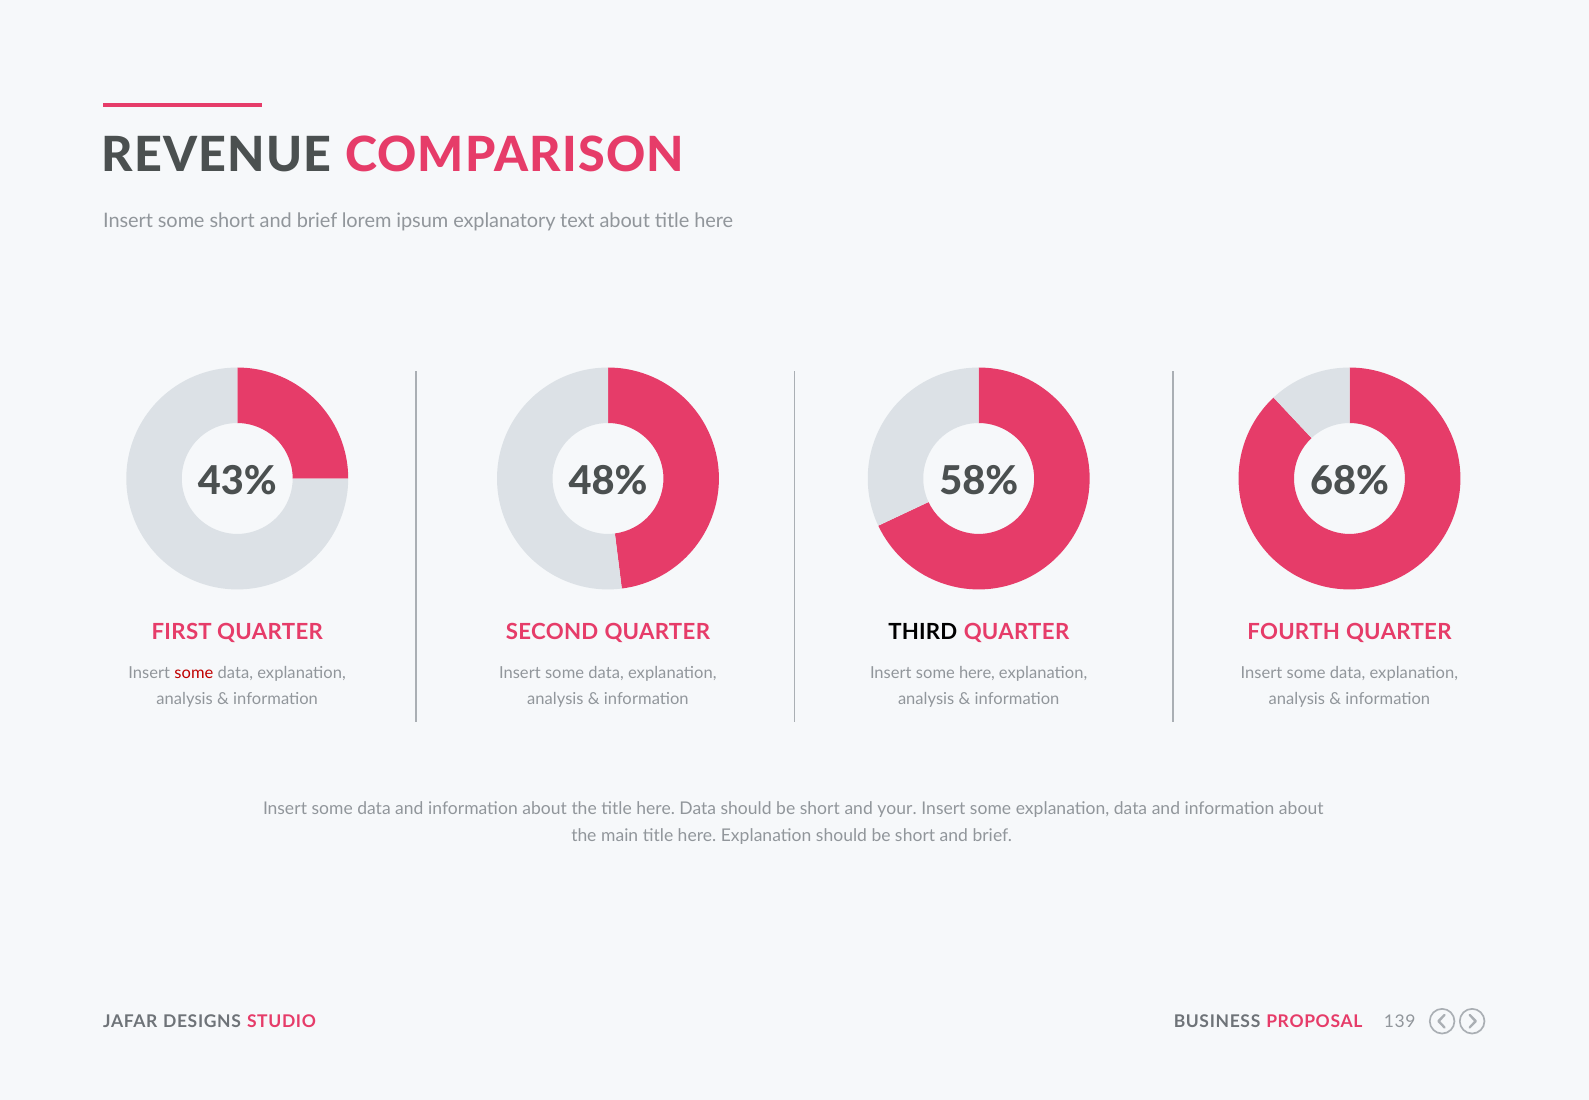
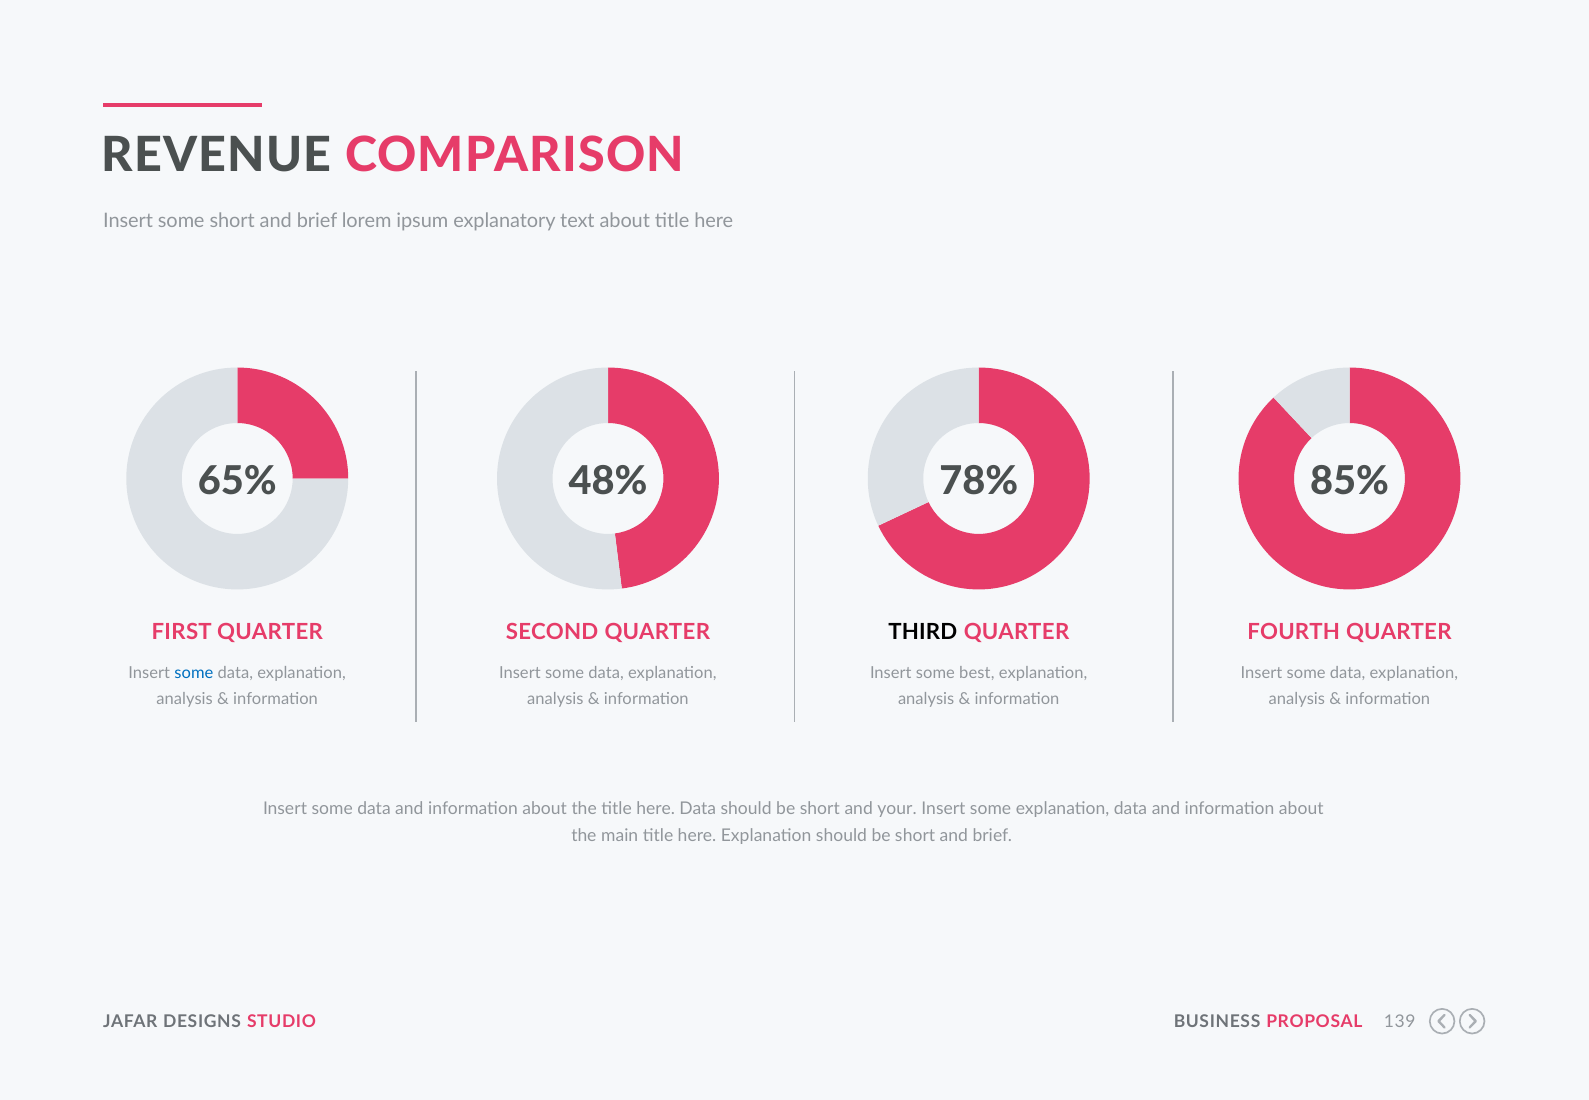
43%: 43% -> 65% (237, 481)
58%: 58% -> 78% (979, 481)
68%: 68% -> 85% (1350, 481)
some colour: red -> blue (194, 673)
some here: here -> best (977, 673)
